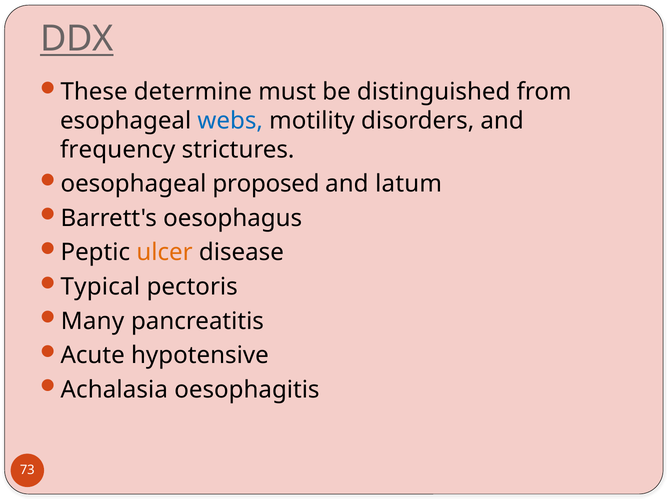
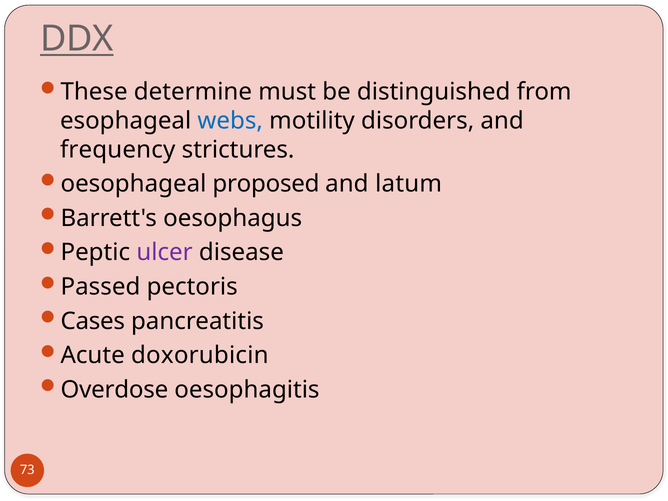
ulcer colour: orange -> purple (165, 253)
Typical: Typical -> Passed (100, 287)
Many: Many -> Cases (93, 321)
hypotensive: hypotensive -> doxorubicin (200, 355)
Achalasia: Achalasia -> Overdose (114, 390)
